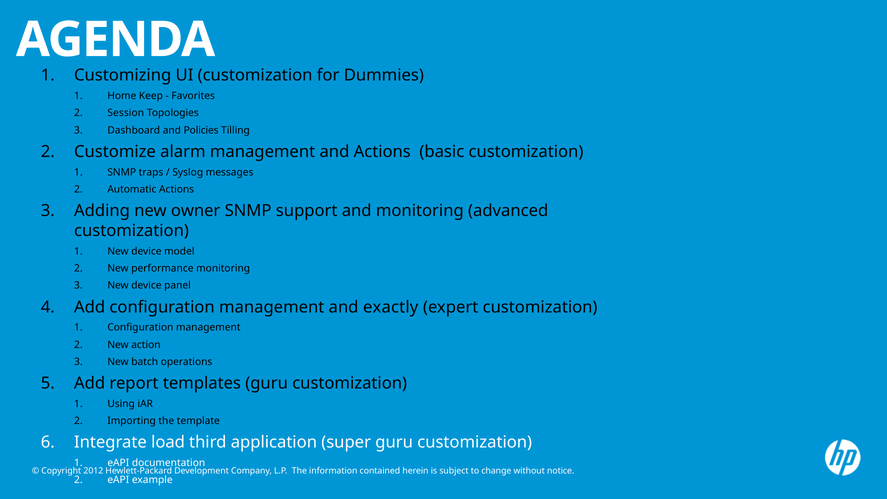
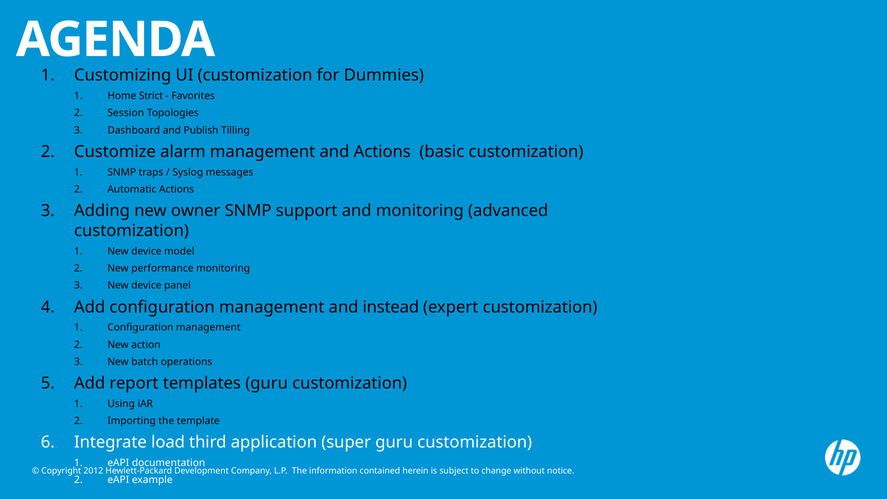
Keep: Keep -> Strict (151, 96)
Policies: Policies -> Publish (201, 130)
exactly: exactly -> instead (391, 307)
